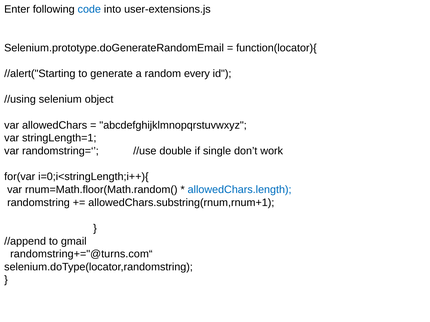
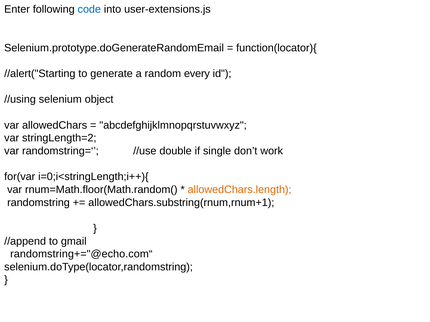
stringLength=1: stringLength=1 -> stringLength=2 (59, 138)
allowedChars.length colour: blue -> orange (240, 190)
randomstring+="@turns.com“: randomstring+="@turns.com“ -> randomstring+="@echo.com“ (81, 254)
